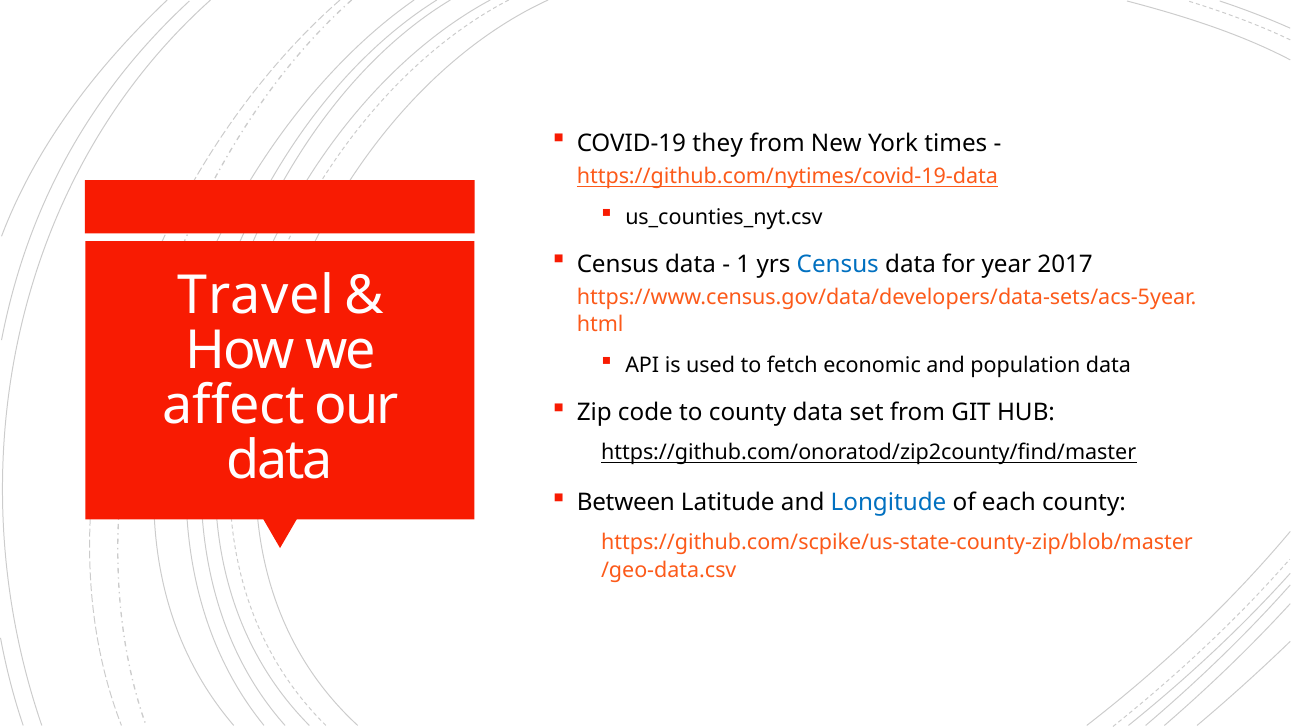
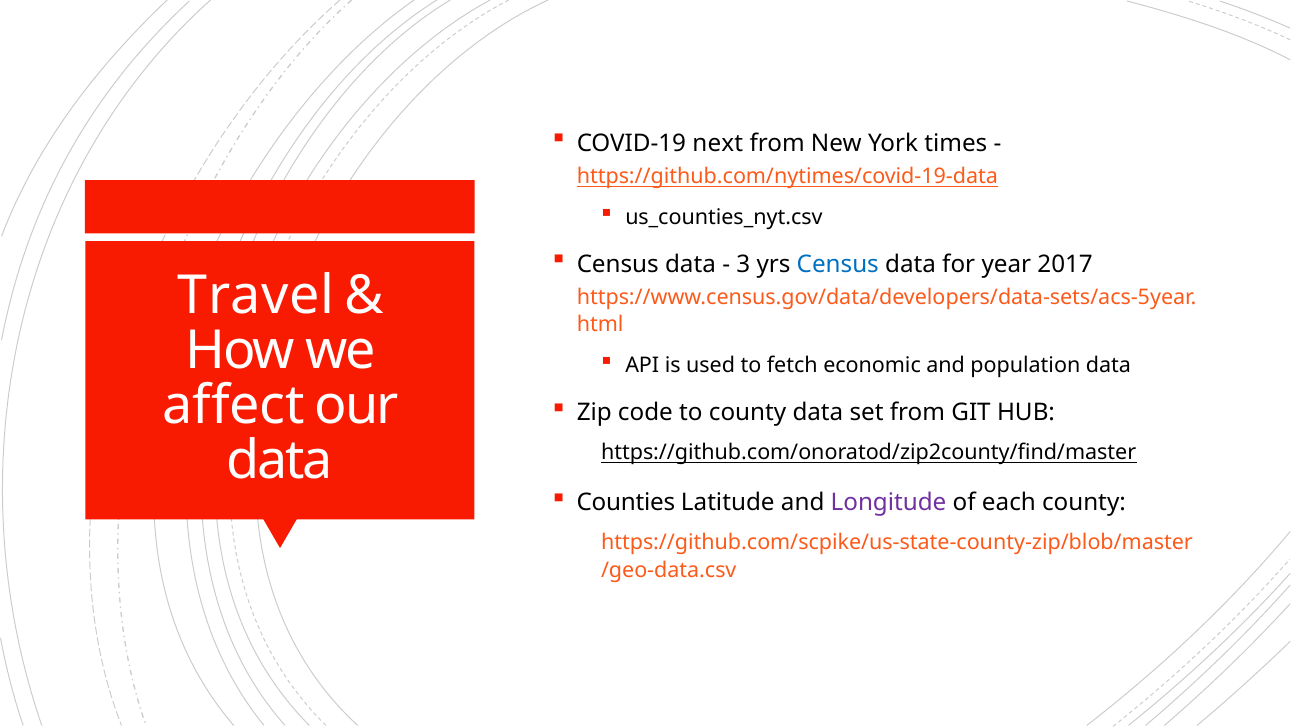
they: they -> next (718, 143)
1: 1 -> 3 (743, 264)
Between: Between -> Counties (626, 503)
Longitude colour: blue -> purple (889, 503)
